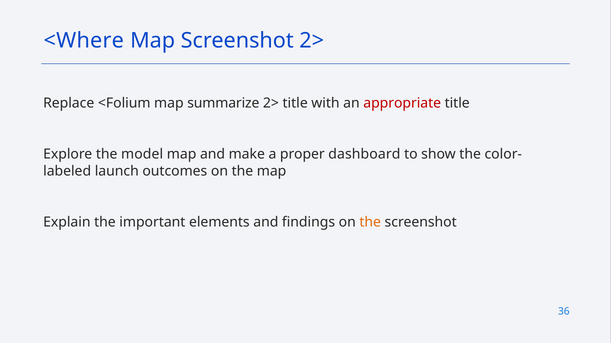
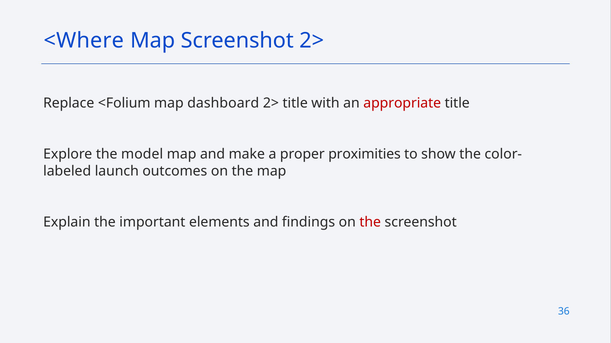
summarize: summarize -> dashboard (223, 103)
dashboard: dashboard -> proximities (365, 155)
the colour: orange -> red (370, 223)
